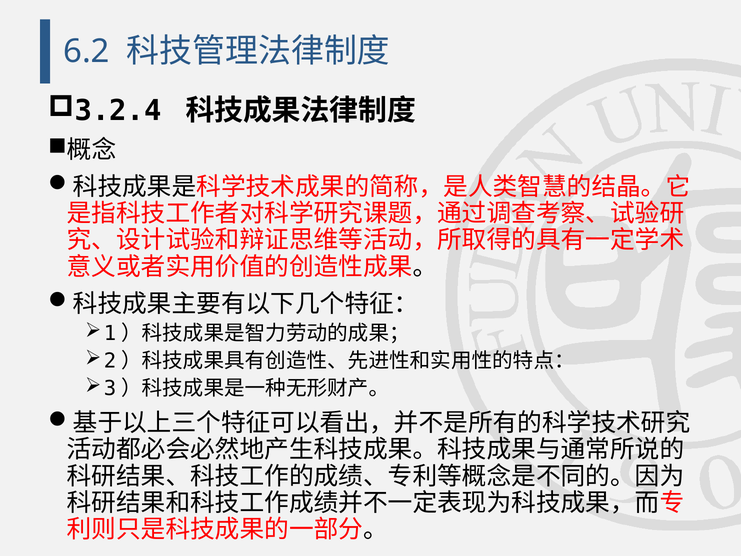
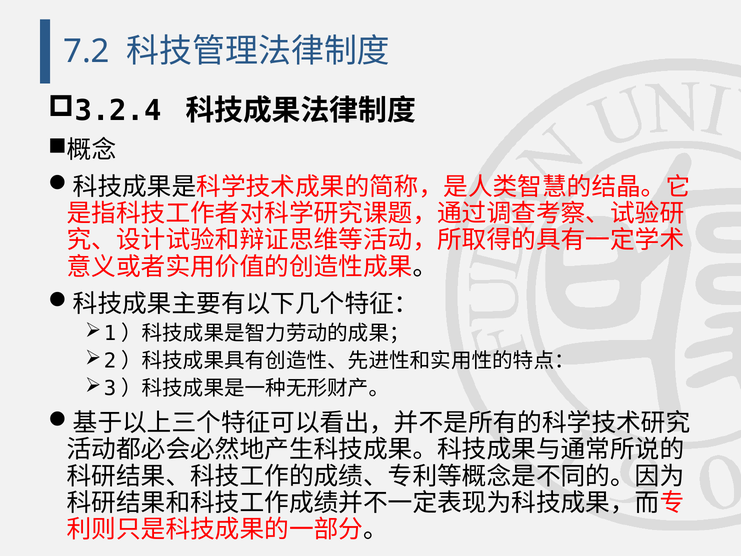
6.2: 6.2 -> 7.2 (87, 51)
